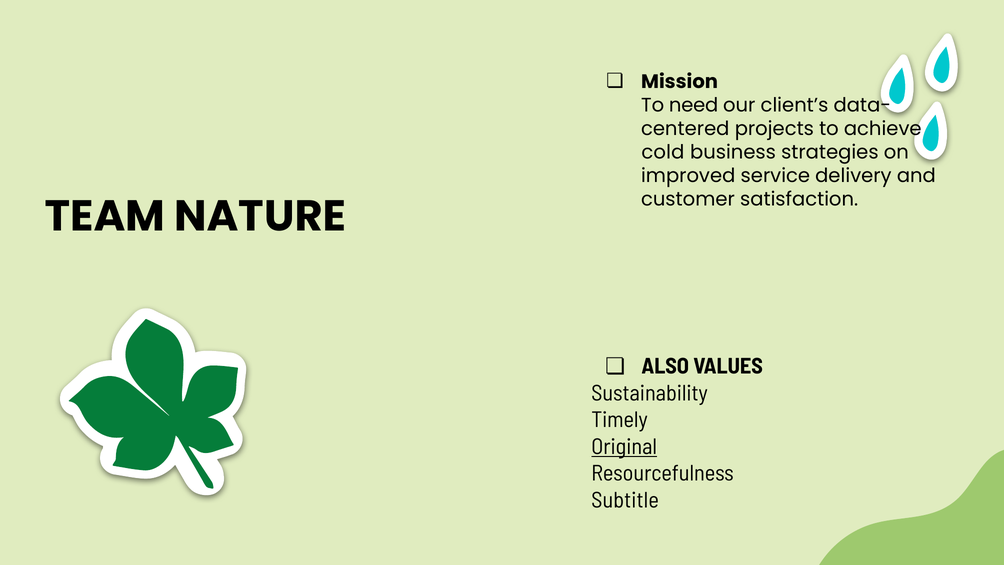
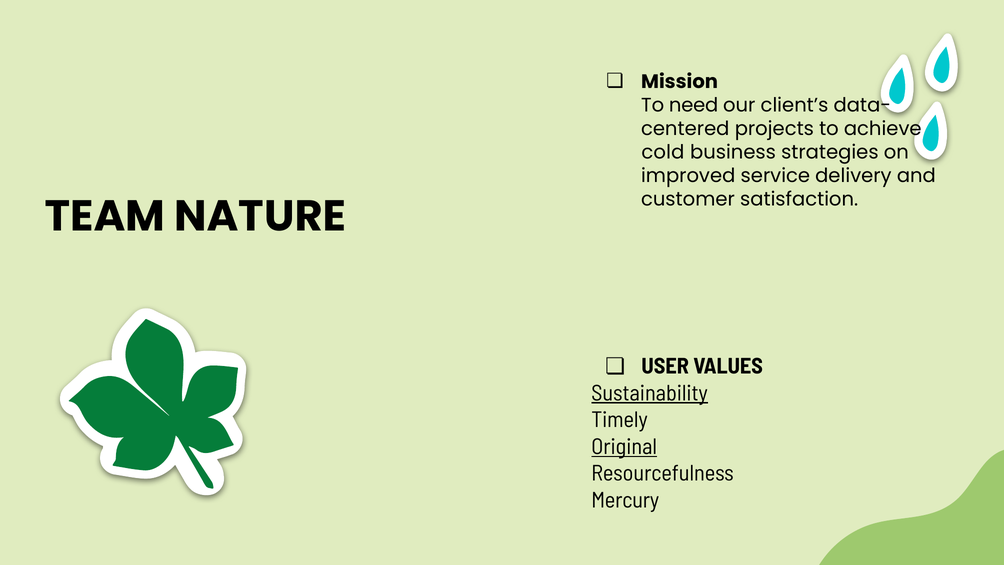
ALSO: ALSO -> USER (665, 366)
Sustainability underline: none -> present (650, 393)
Subtitle: Subtitle -> Mercury (625, 500)
